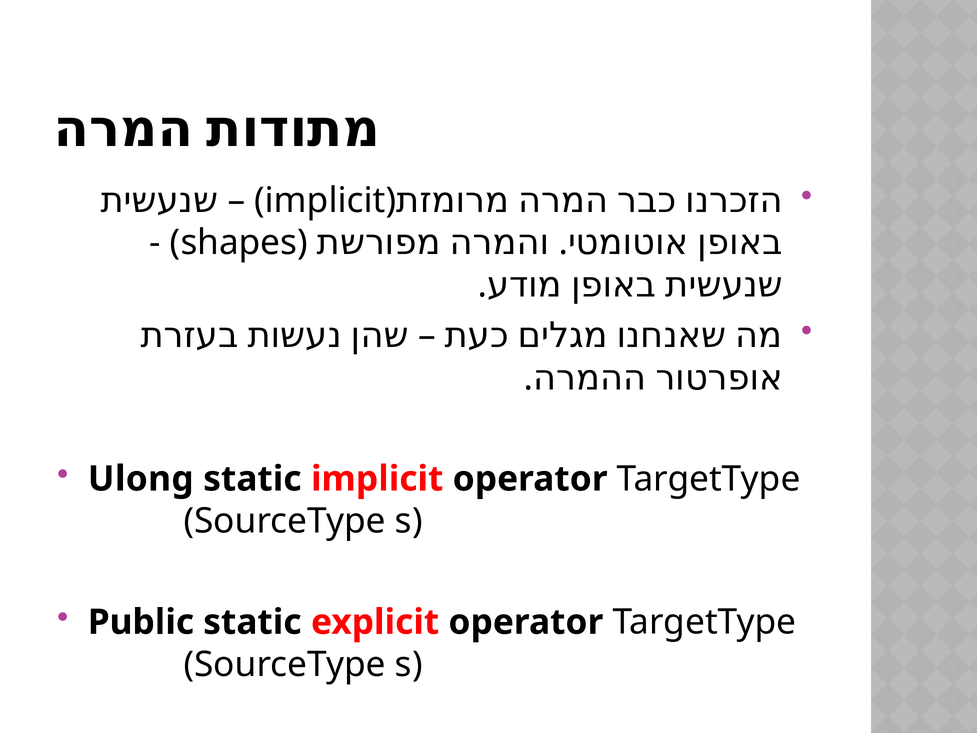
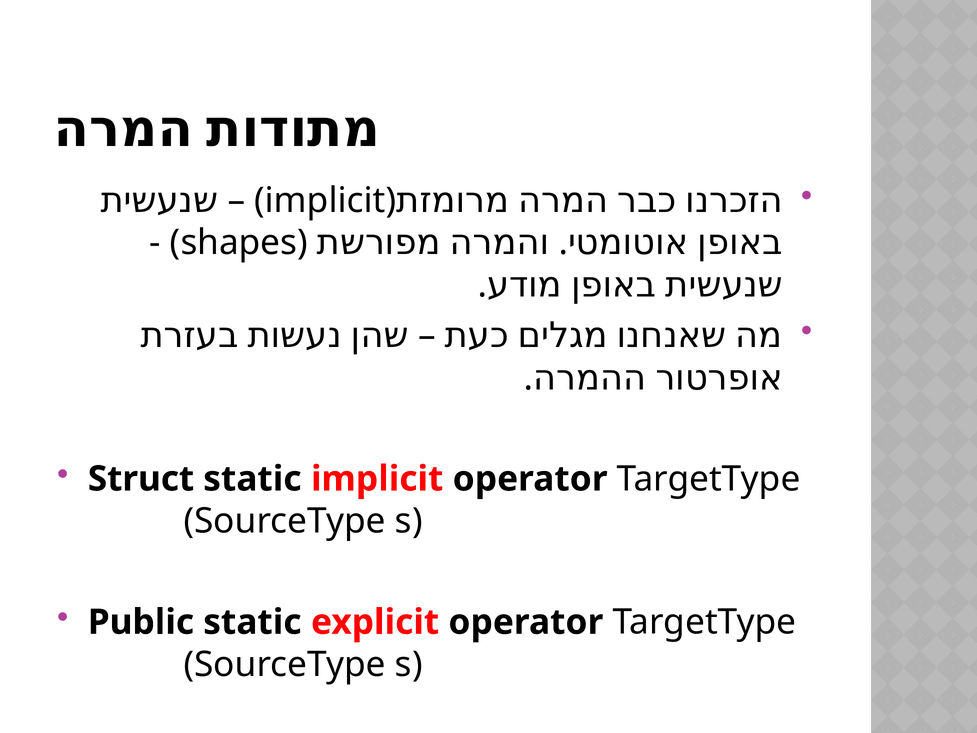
Ulong: Ulong -> Struct (141, 479)
